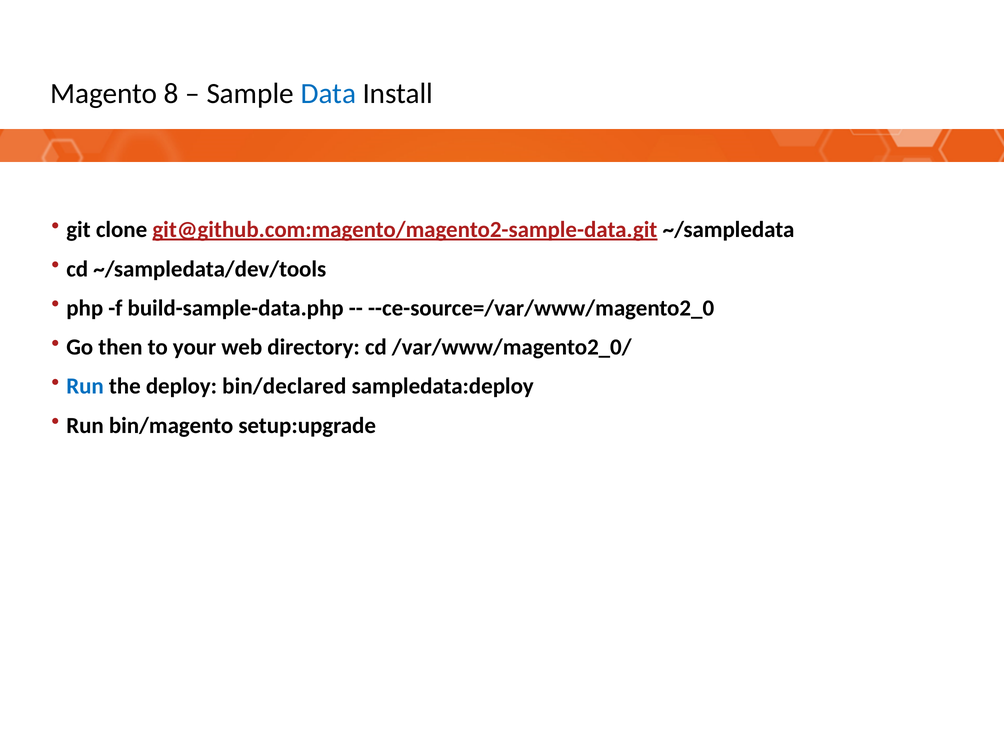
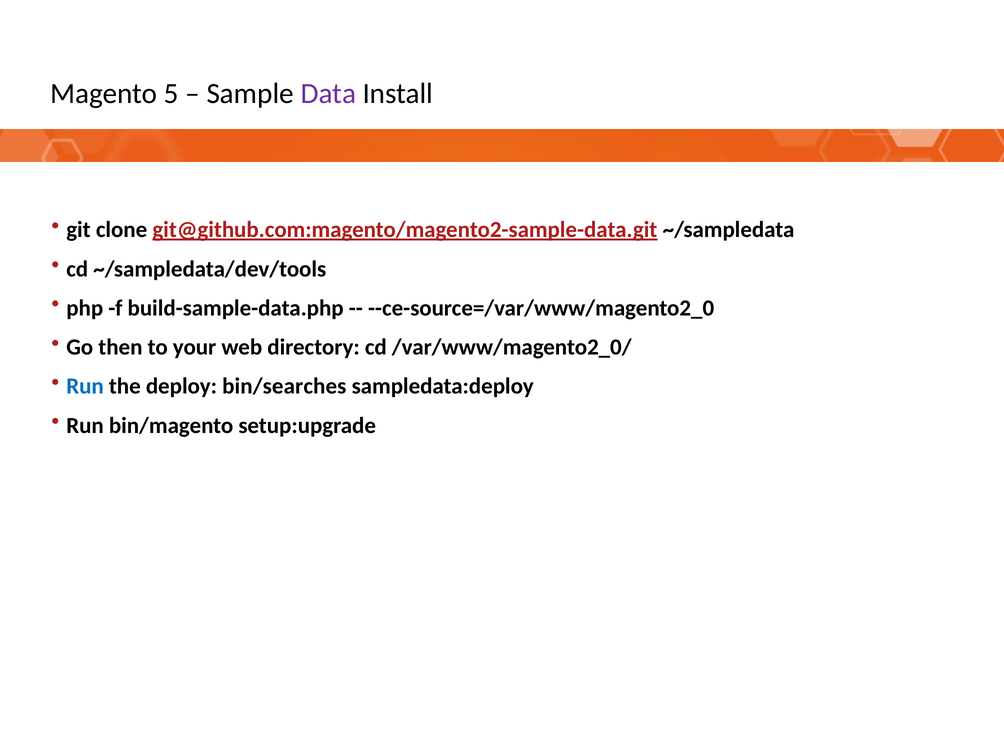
8: 8 -> 5 (171, 94)
Data colour: blue -> purple (328, 94)
bin/declared: bin/declared -> bin/searches (284, 386)
